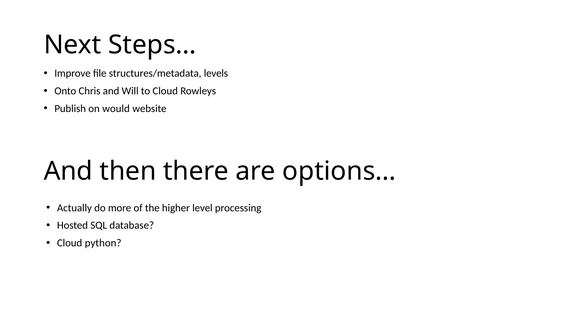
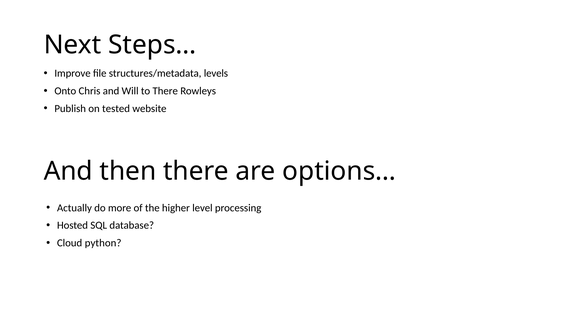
to Cloud: Cloud -> There (165, 91)
would: would -> tested (116, 109)
